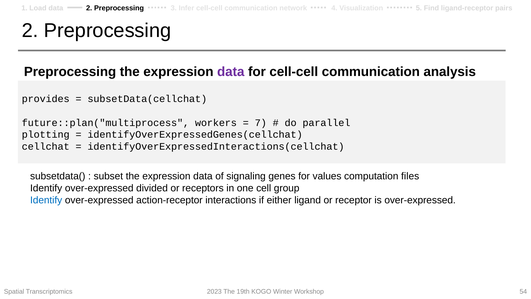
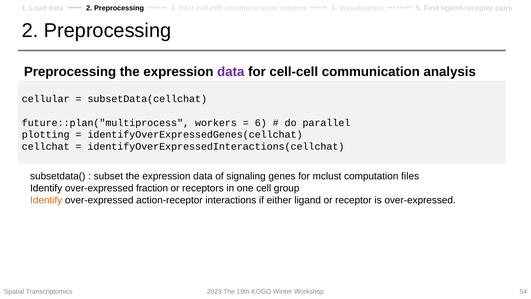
provides: provides -> cellular (46, 99)
7: 7 -> 6 (261, 123)
values: values -> mclust (327, 176)
divided: divided -> fraction (152, 188)
Identify colour: blue -> orange (46, 200)
